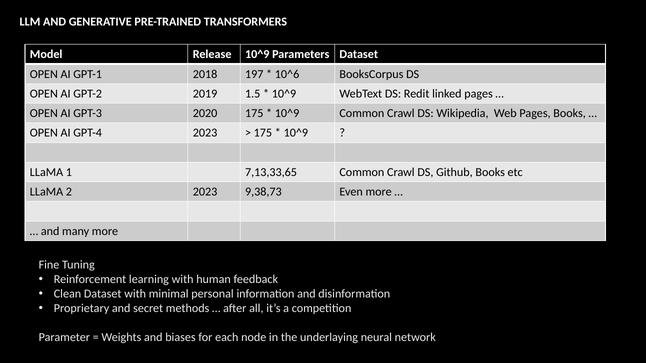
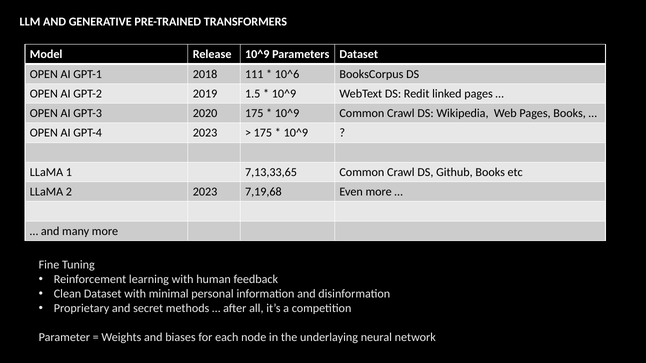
197: 197 -> 111 (254, 74)
9,38,73: 9,38,73 -> 7,19,68 (263, 192)
